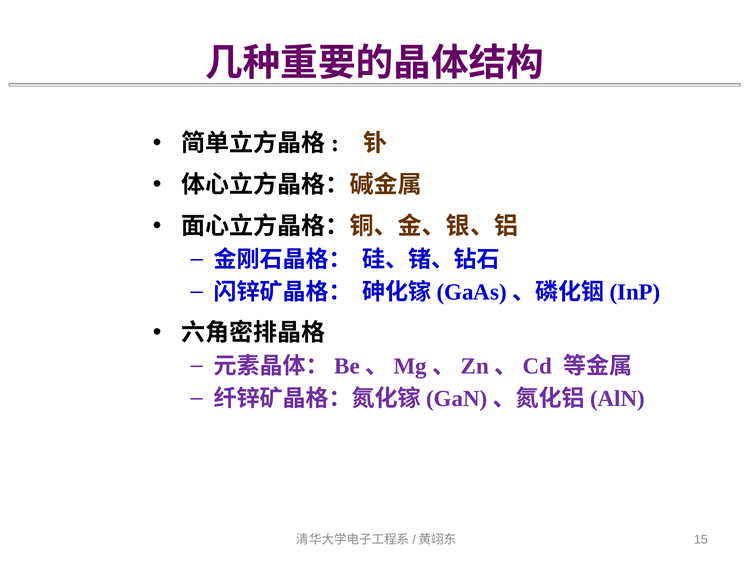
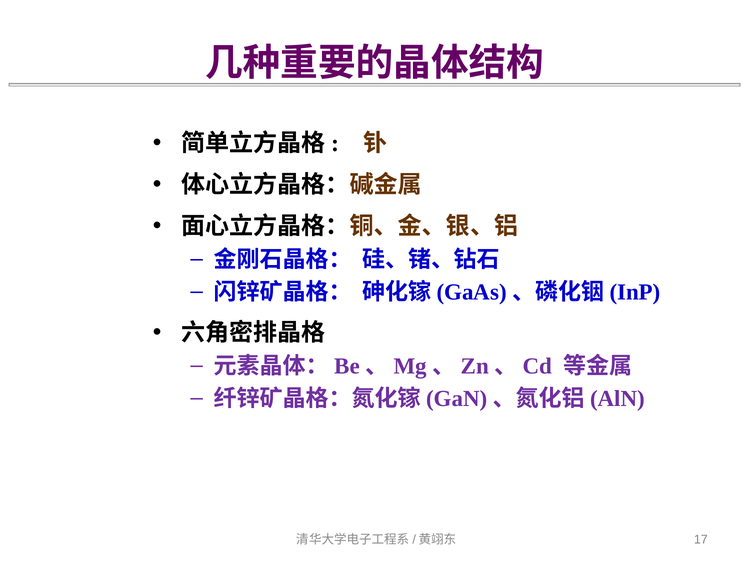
15: 15 -> 17 (701, 539)
